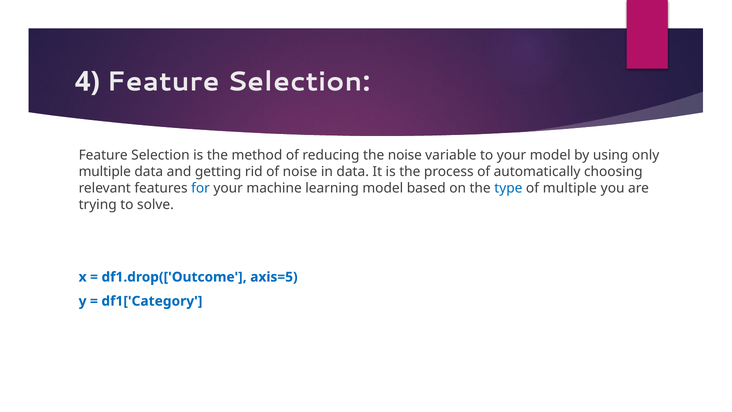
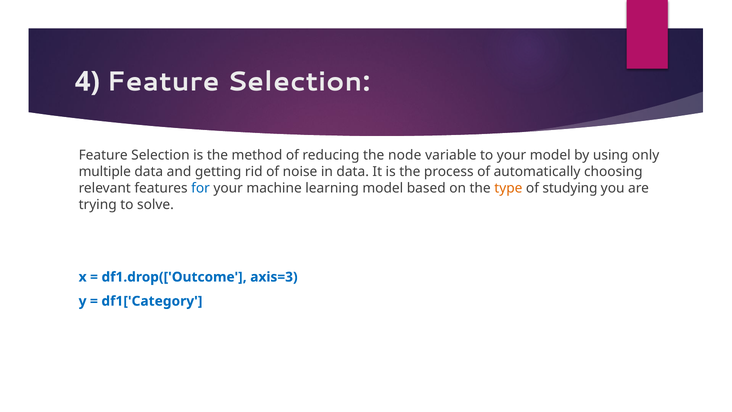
the noise: noise -> node (405, 155)
type colour: blue -> orange (508, 188)
of multiple: multiple -> studying (570, 188)
axis=5: axis=5 -> axis=3 (274, 277)
